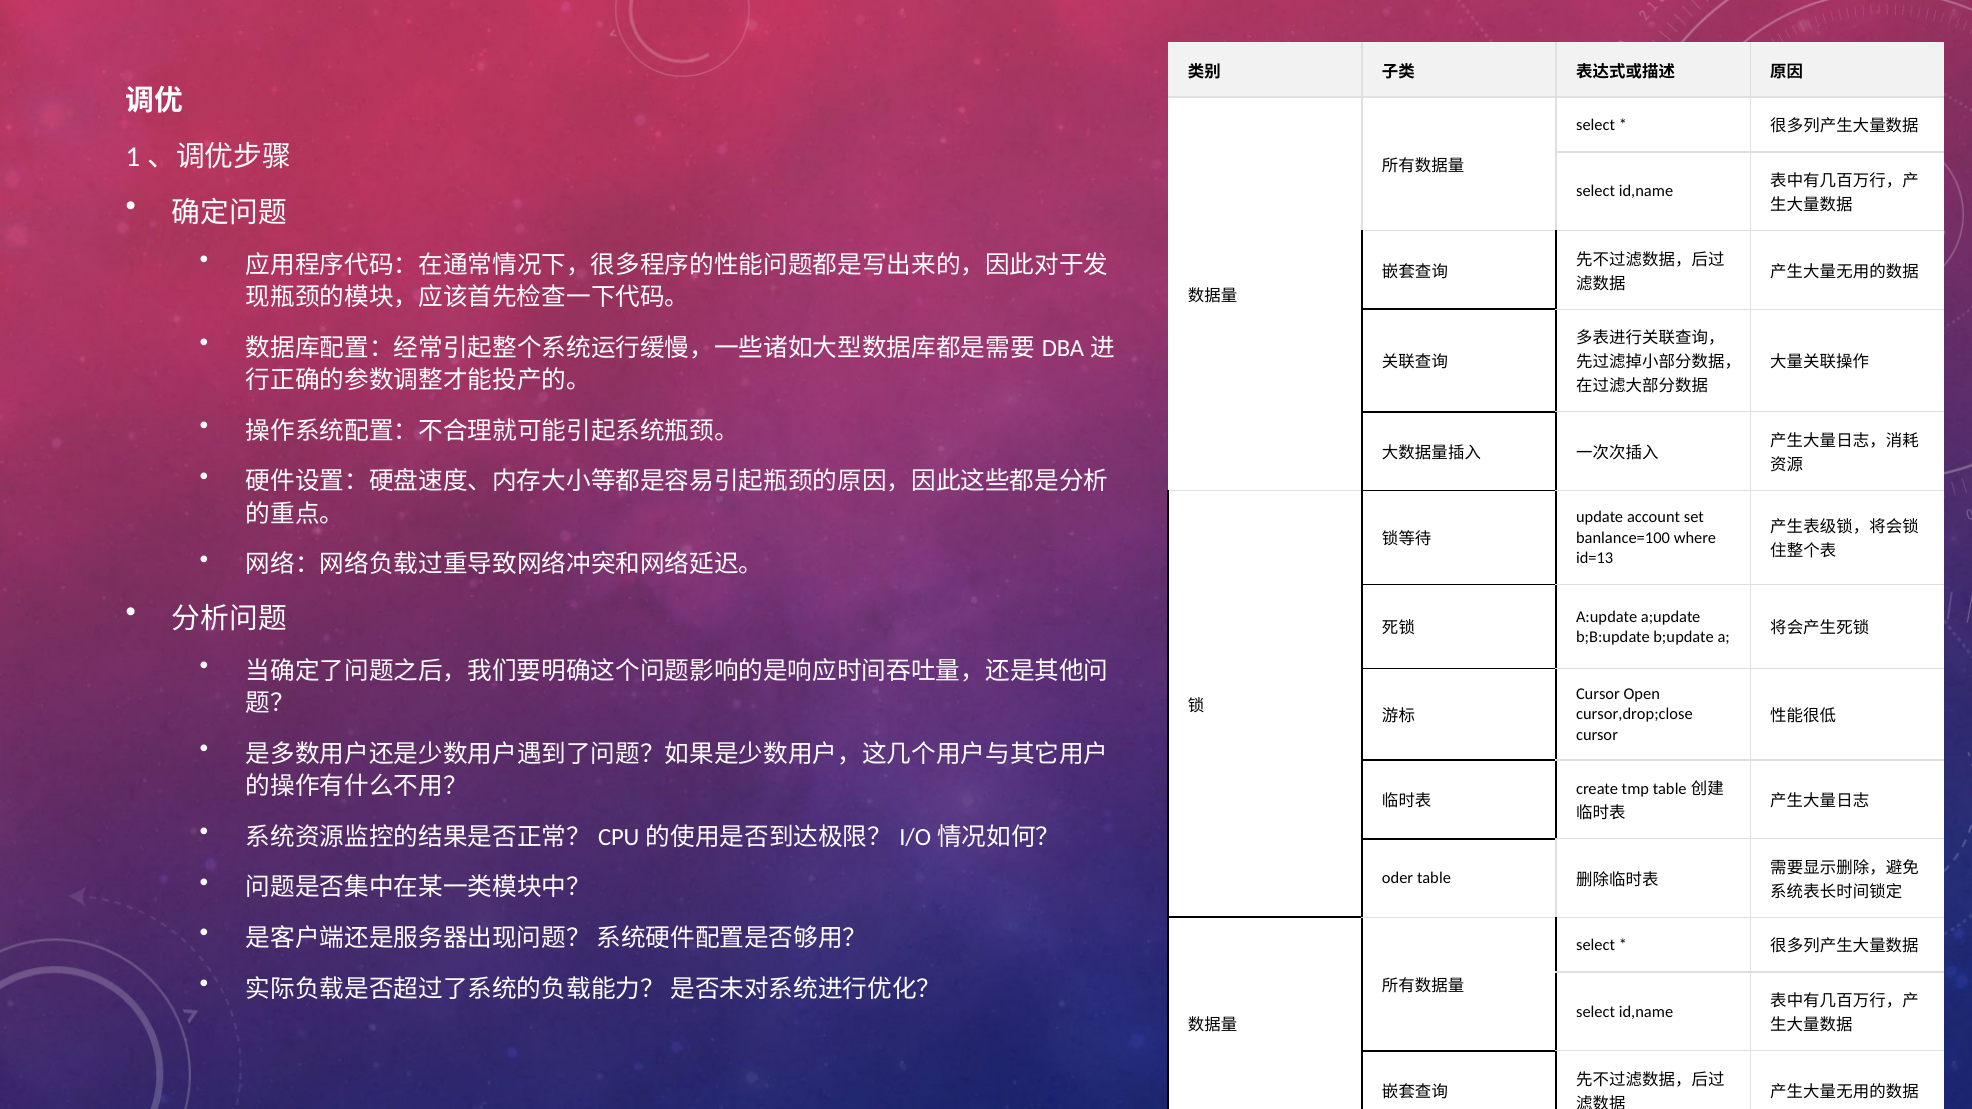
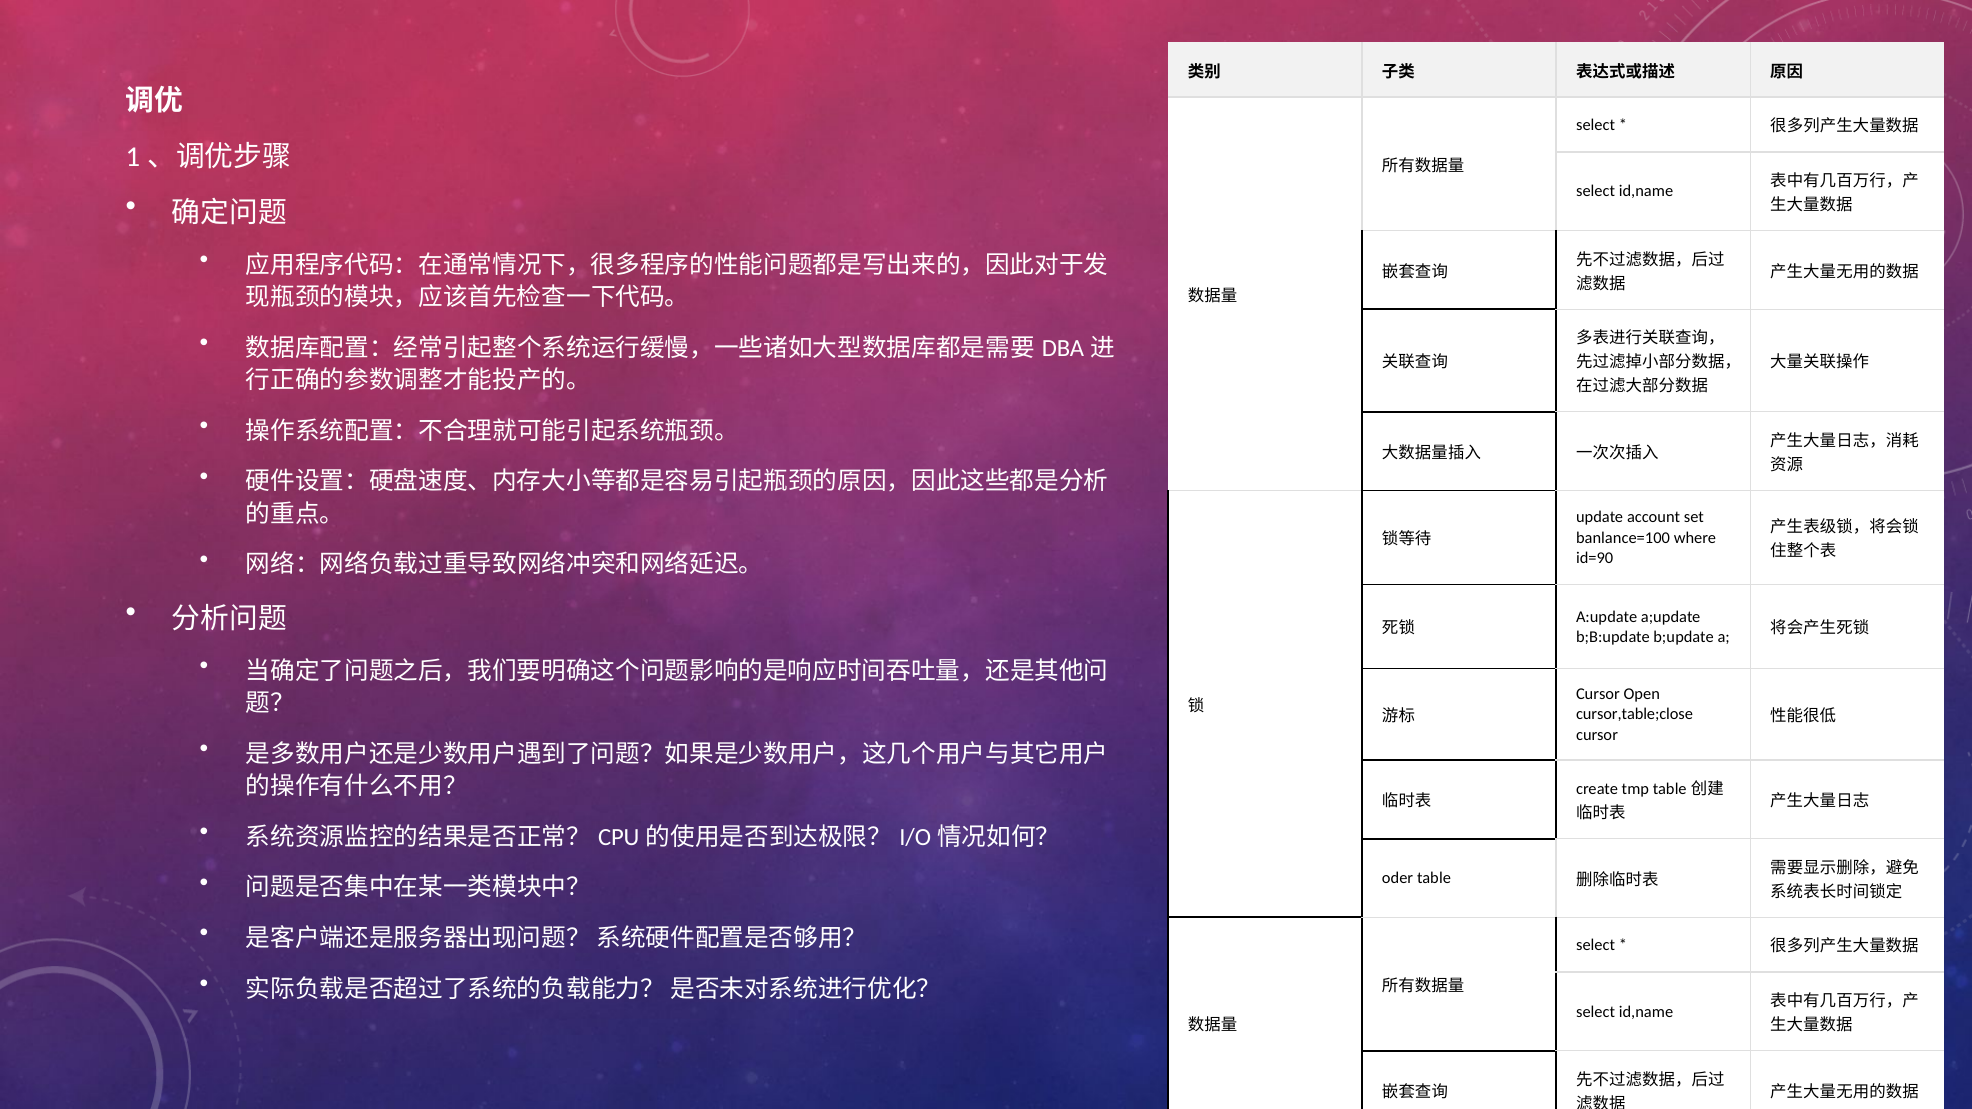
id=13: id=13 -> id=90 (1595, 558)
cursor,drop;close: cursor,drop;close -> cursor,table;close (1635, 715)
